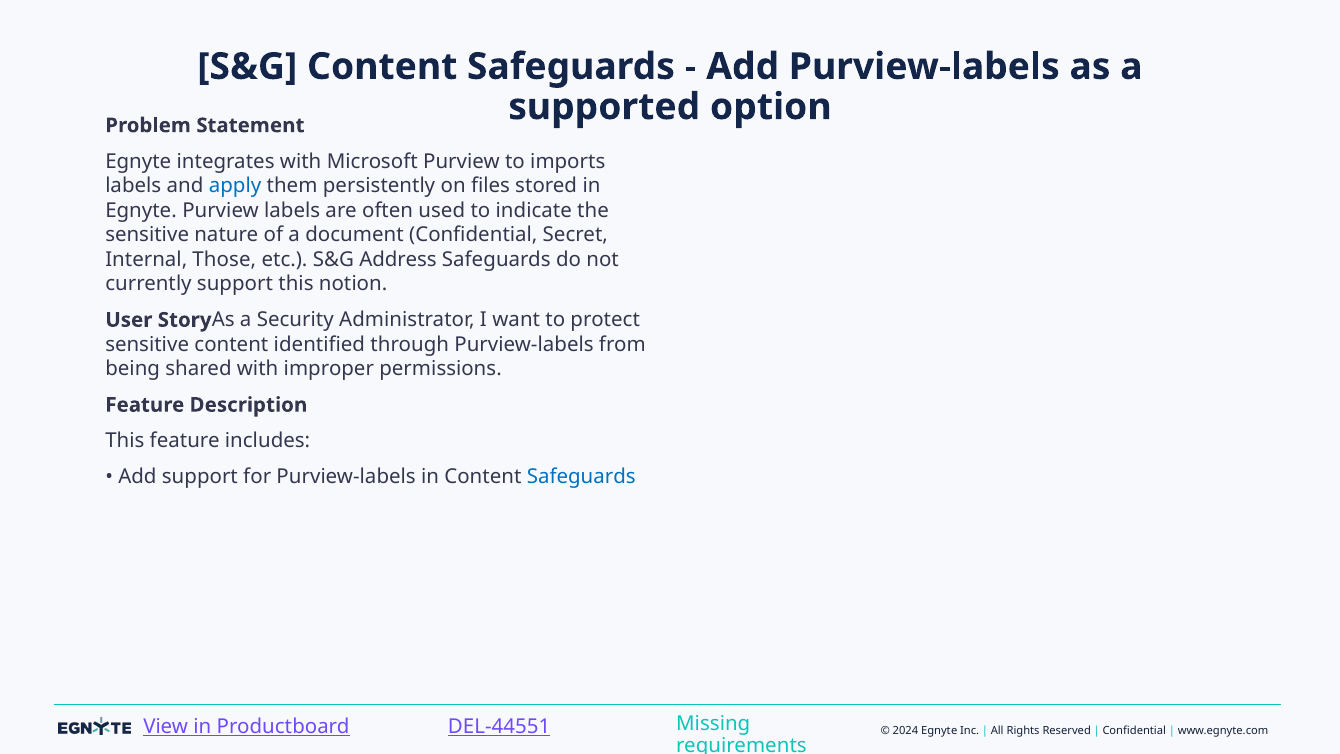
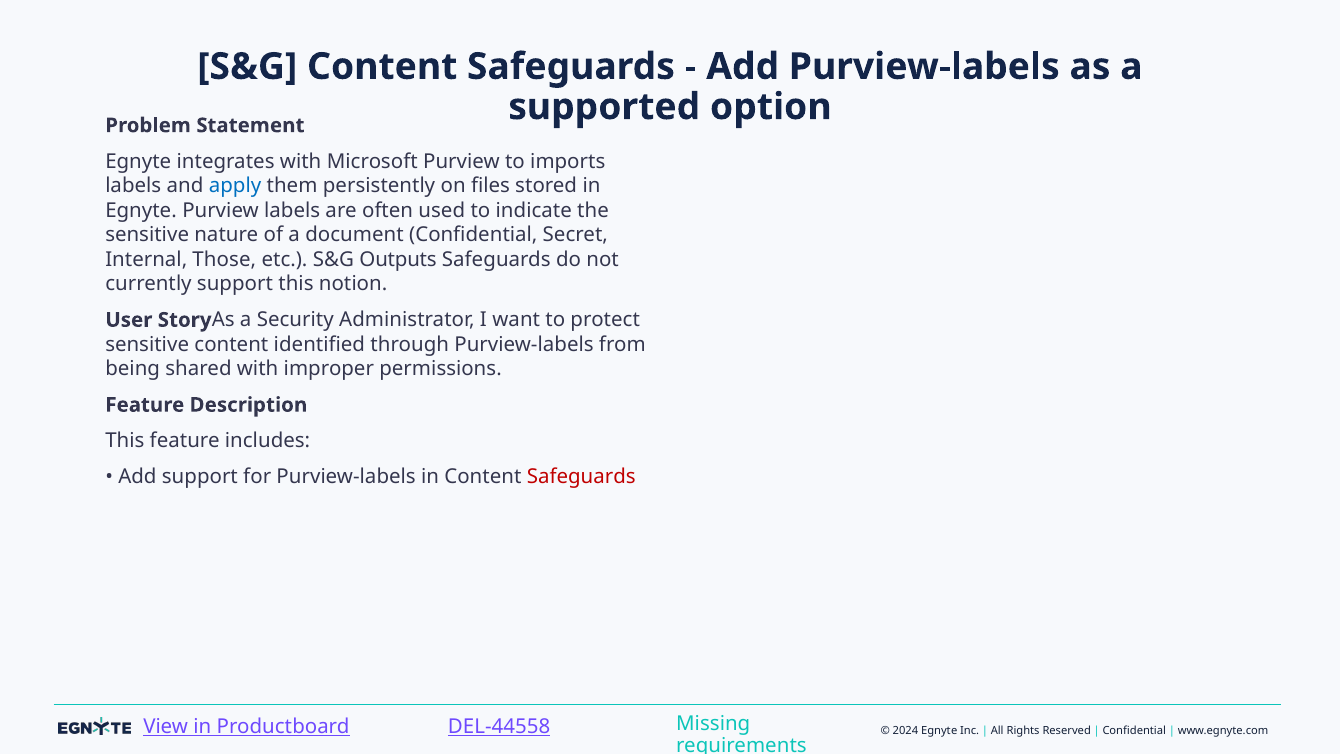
Address: Address -> Outputs (398, 260)
Safeguards colour: blue -> red (581, 476)
DEL-44551: DEL-44551 -> DEL-44558 (499, 726)
